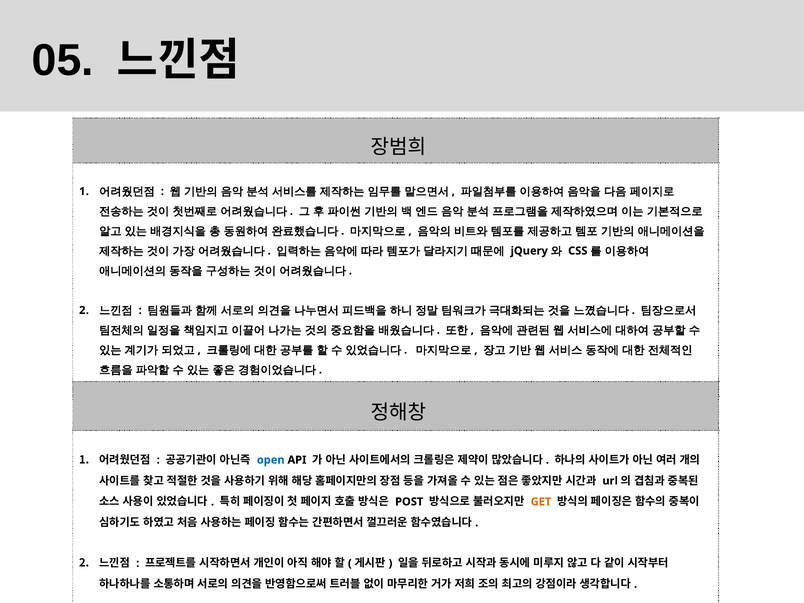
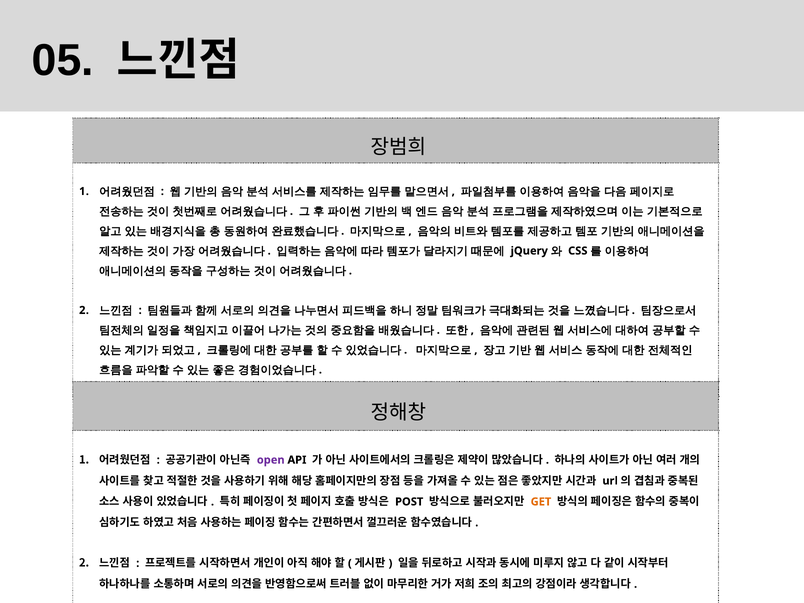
open colour: blue -> purple (271, 460)
